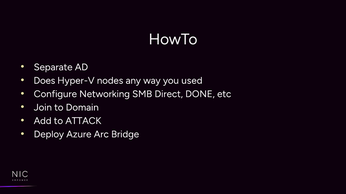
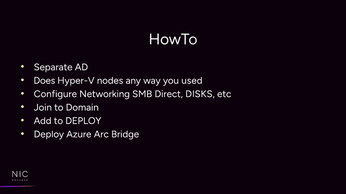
DONE: DONE -> DISKS (200, 94)
to ATTACK: ATTACK -> DEPLOY (83, 121)
